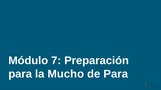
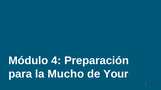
7: 7 -> 4 (56, 61)
de Para: Para -> Your (116, 74)
